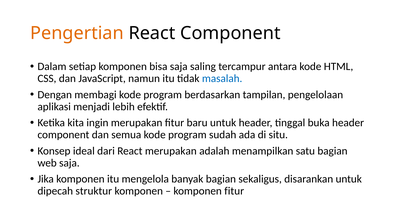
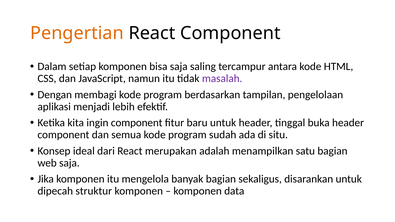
masalah colour: blue -> purple (222, 79)
ingin merupakan: merupakan -> component (137, 123)
komponen fitur: fitur -> data (234, 191)
